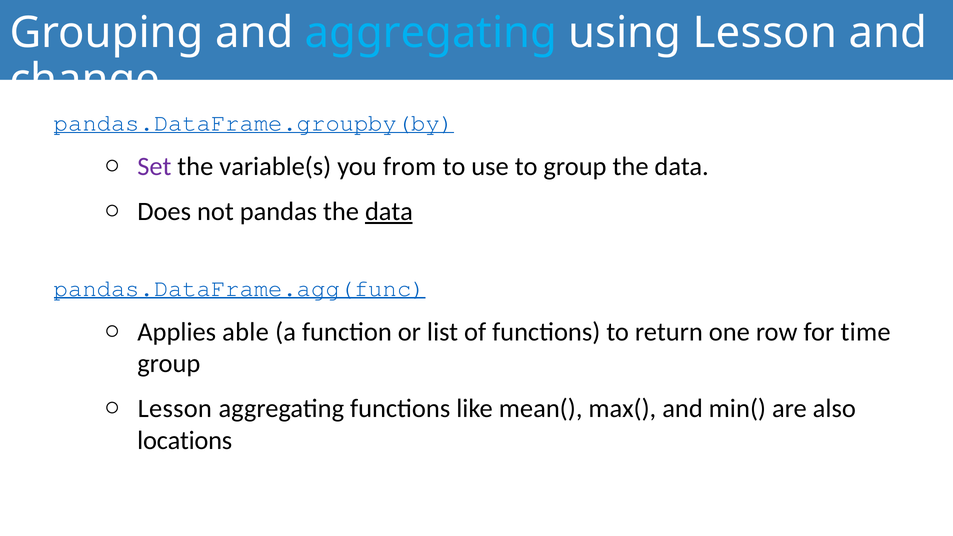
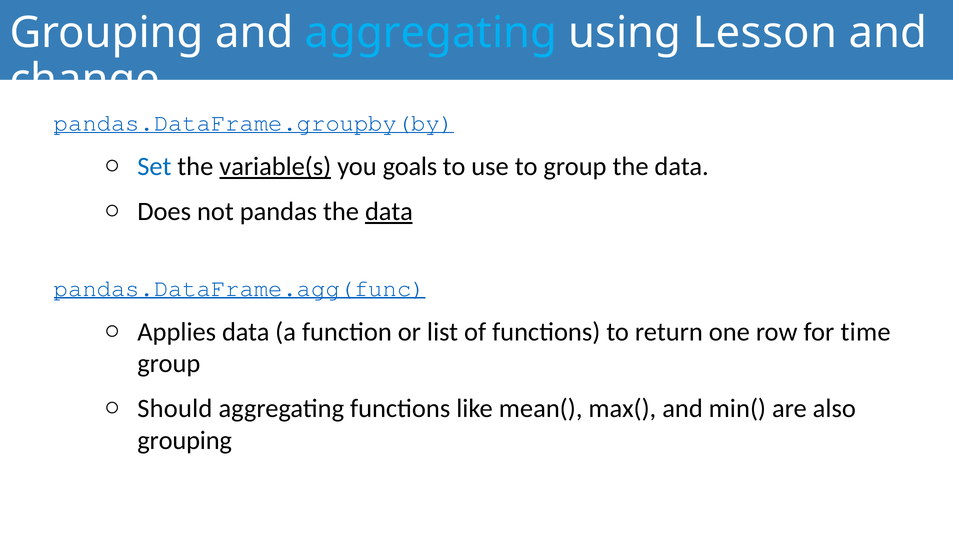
Set colour: purple -> blue (154, 167)
variable(s underline: none -> present (275, 167)
from: from -> goals (410, 167)
Applies able: able -> data (246, 332)
Lesson: Lesson -> Should (175, 409)
locations: locations -> grouping (185, 441)
